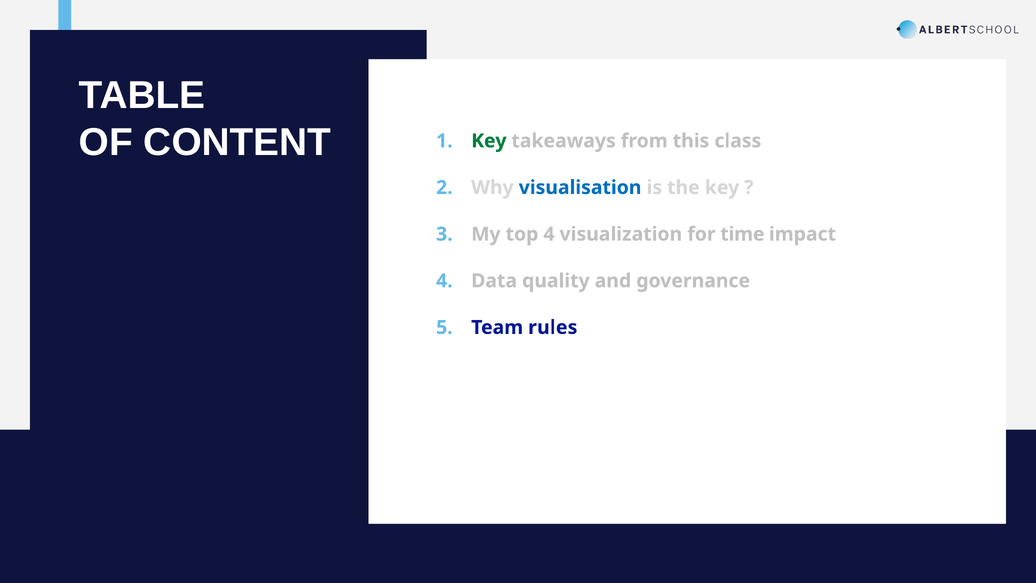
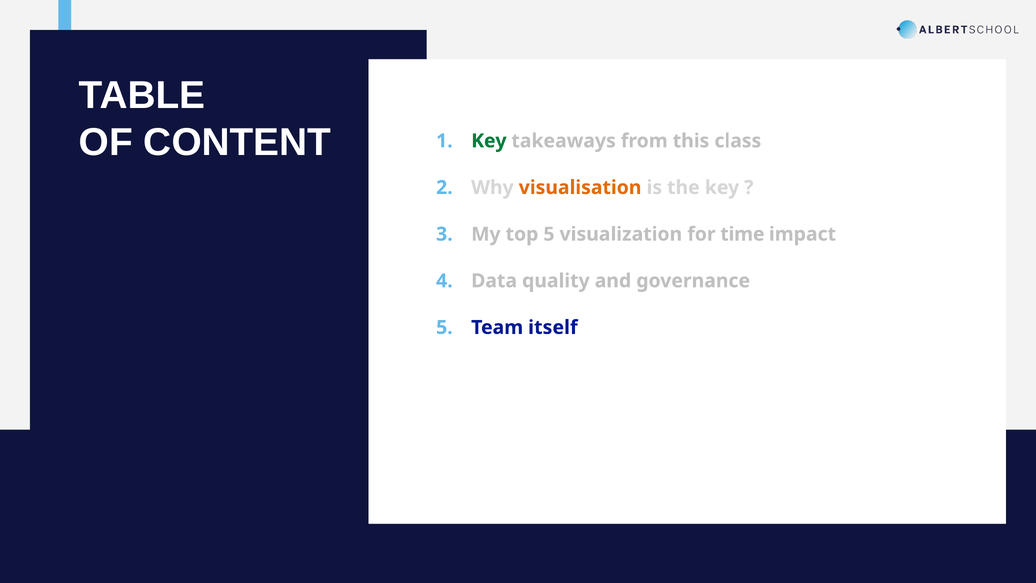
visualisation colour: blue -> orange (580, 188)
top 4: 4 -> 5 (549, 234)
rules: rules -> itself (553, 327)
